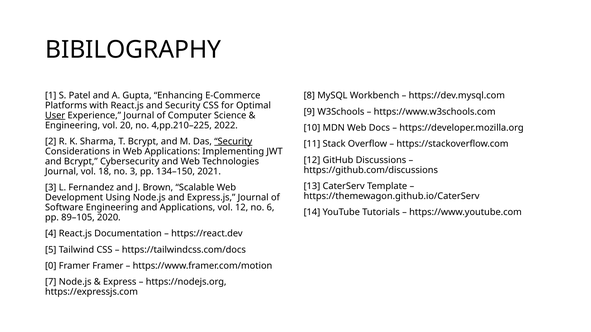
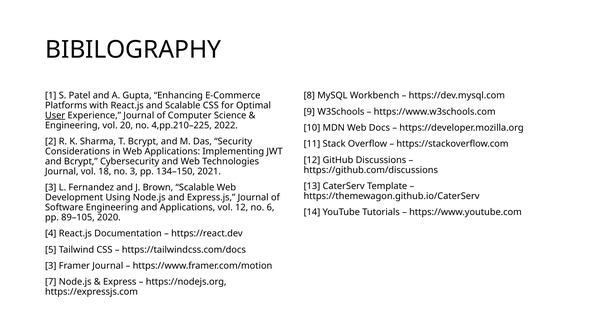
and Security: Security -> Scalable (183, 106)
Security underline: present -> none (233, 142)
0: 0 -> 3 (51, 266)
Framer Framer: Framer -> Journal (108, 266)
